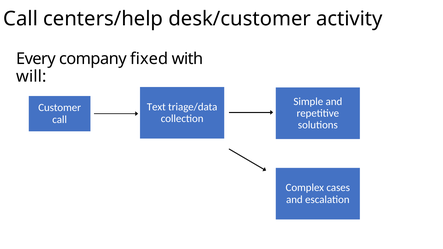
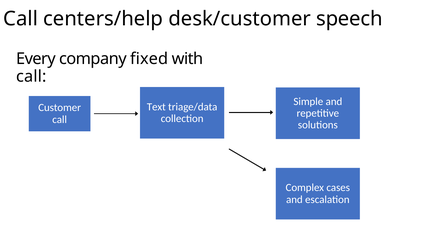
activity: activity -> speech (349, 19)
will: will -> call (31, 76)
